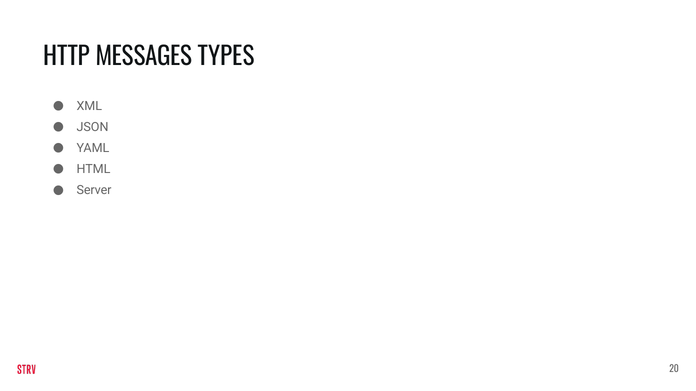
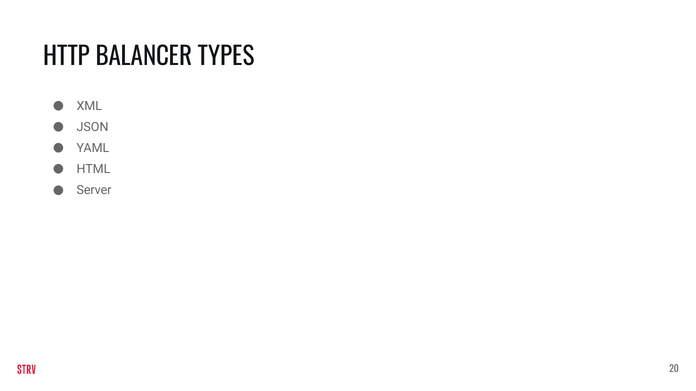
MESSAGES: MESSAGES -> BALANCER (144, 57)
